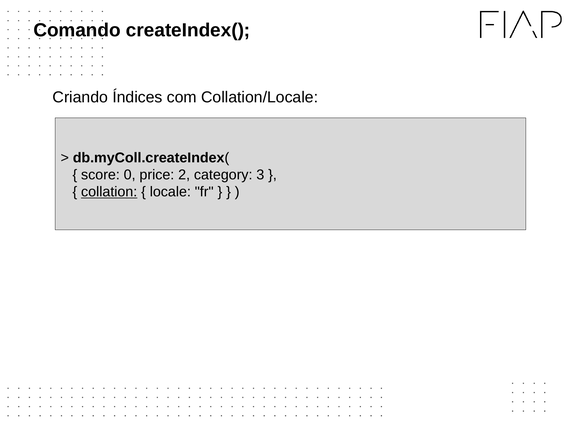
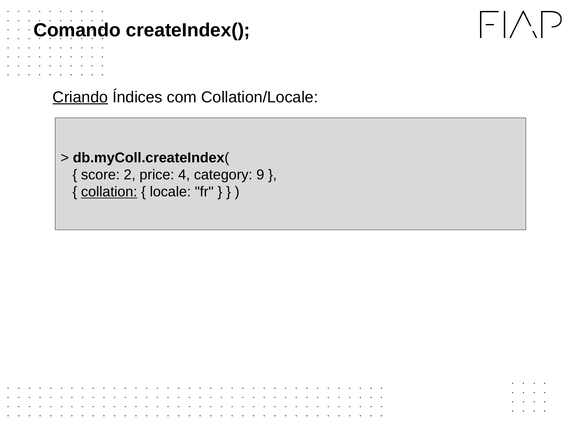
Criando underline: none -> present (80, 97)
0: 0 -> 2 (130, 175)
2: 2 -> 4 (184, 175)
3: 3 -> 9 (260, 175)
